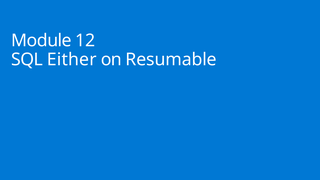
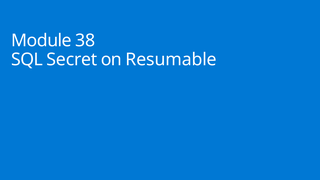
12: 12 -> 38 (85, 41)
Either: Either -> Secret (72, 60)
